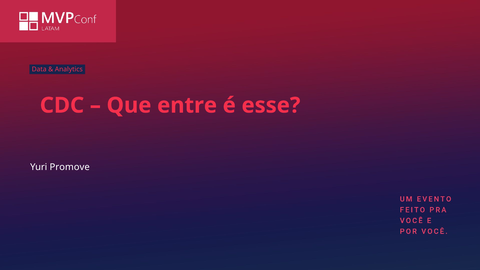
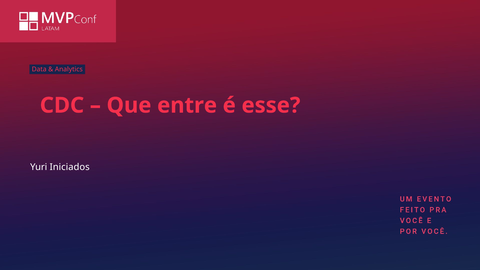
Promove: Promove -> Iniciados (70, 167)
